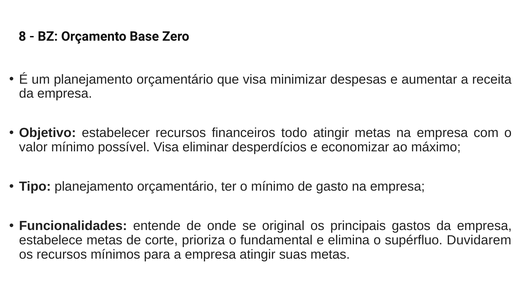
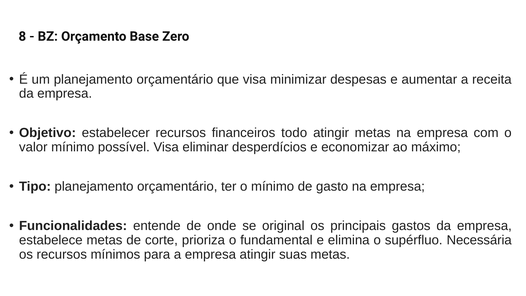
Duvidarem: Duvidarem -> Necessária (479, 240)
